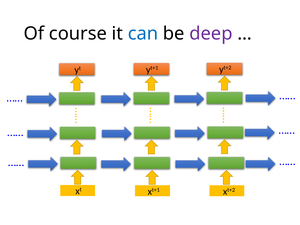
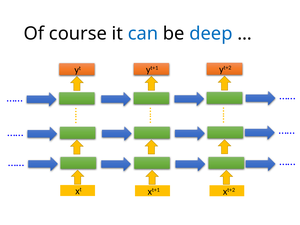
deep colour: purple -> blue (211, 34)
